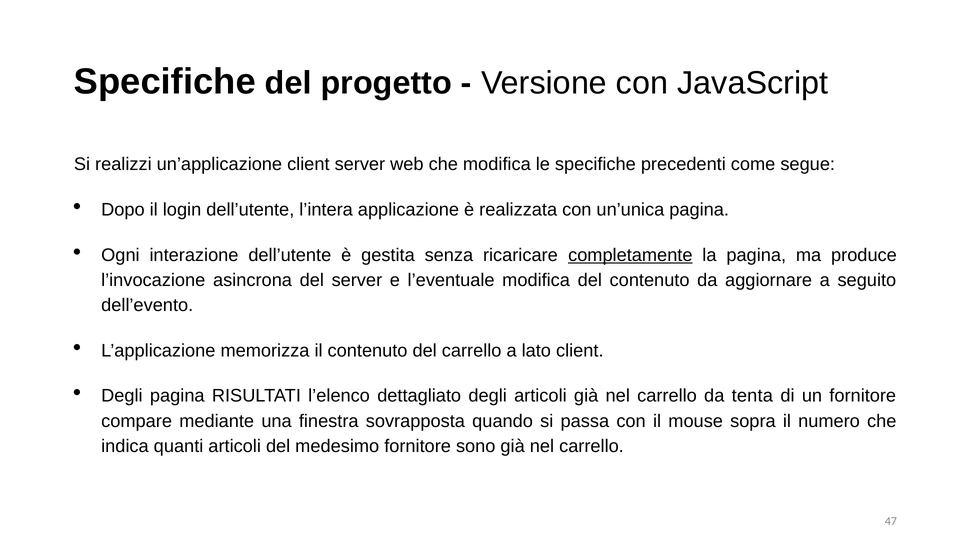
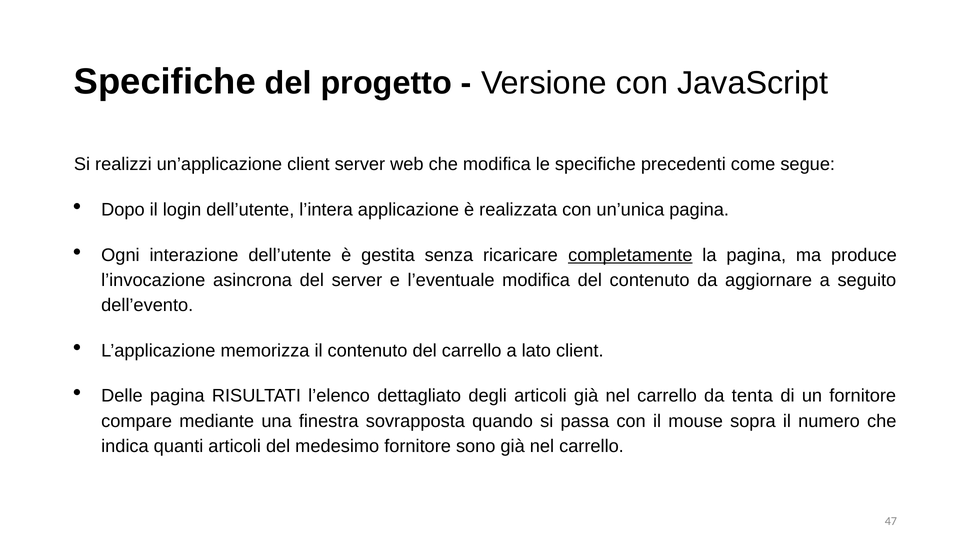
Degli: Degli -> Delle (122, 396)
